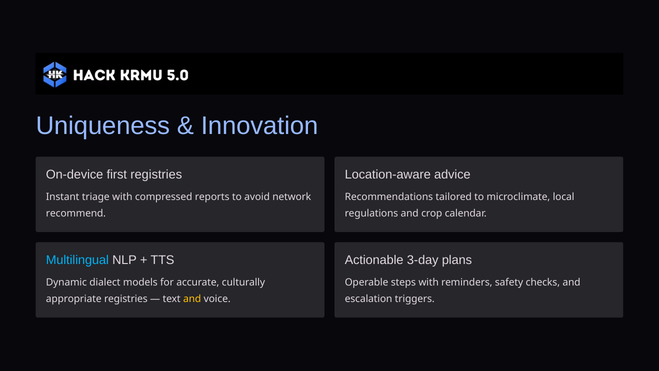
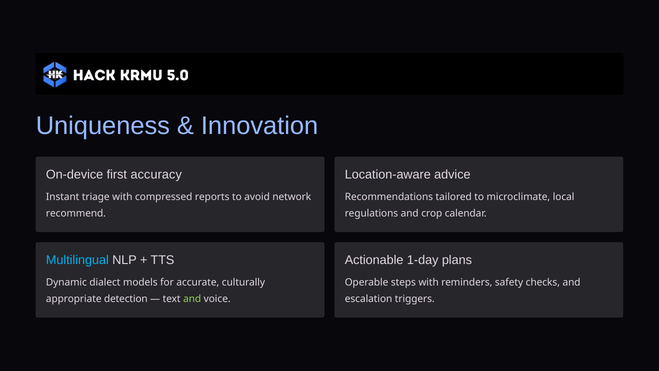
first registries: registries -> accuracy (156, 174)
3-day: 3-day -> 1-day (423, 260)
appropriate registries: registries -> detection (126, 299)
and colour: yellow -> light green (192, 299)
